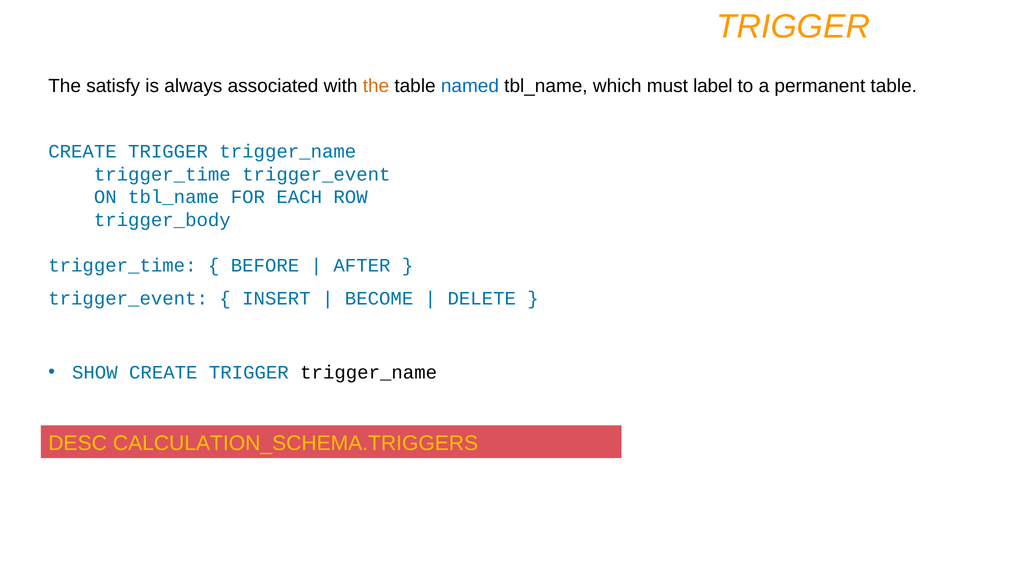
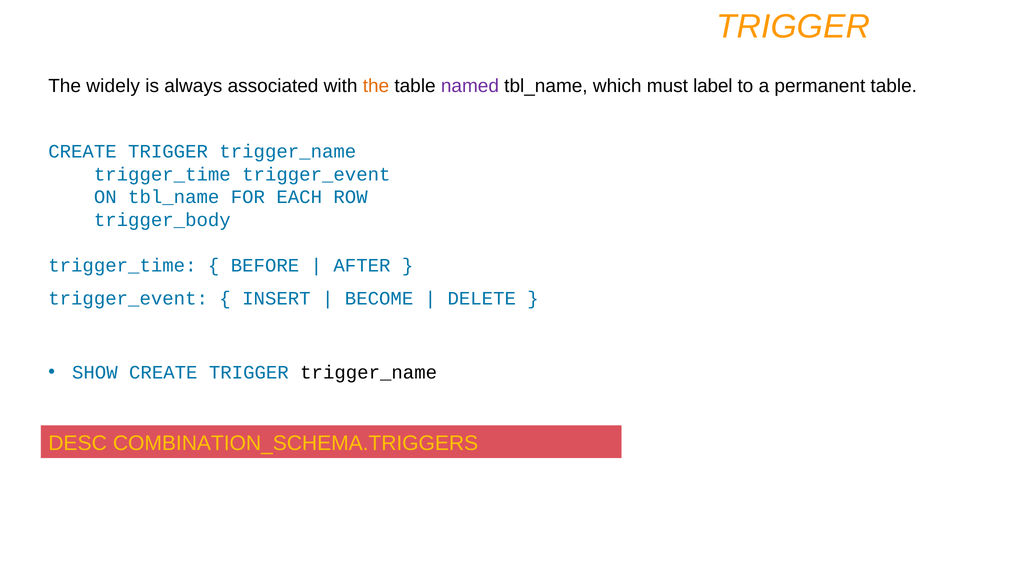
satisfy: satisfy -> widely (113, 86)
named colour: blue -> purple (470, 86)
CALCULATION_SCHEMA.TRIGGERS: CALCULATION_SCHEMA.TRIGGERS -> COMBINATION_SCHEMA.TRIGGERS (296, 443)
